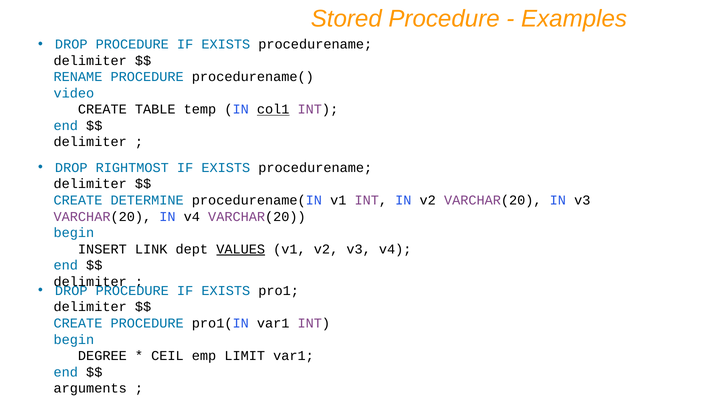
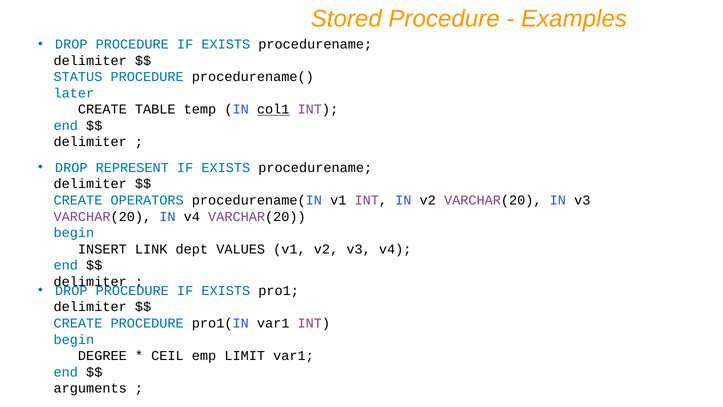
RENAME: RENAME -> STATUS (78, 77)
video: video -> later (74, 93)
RIGHTMOST: RIGHTMOST -> REPRESENT (132, 168)
DETERMINE: DETERMINE -> OPERATORS (147, 200)
VALUES underline: present -> none (241, 249)
